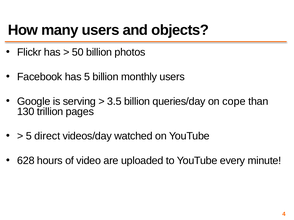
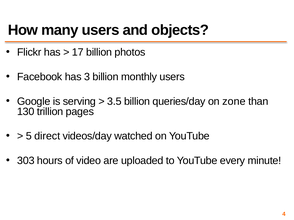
50: 50 -> 17 (78, 52)
has 5: 5 -> 3 (87, 77)
cope: cope -> zone (234, 102)
628: 628 -> 303 (26, 161)
